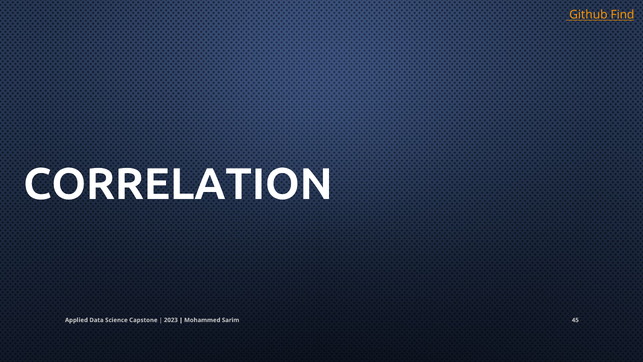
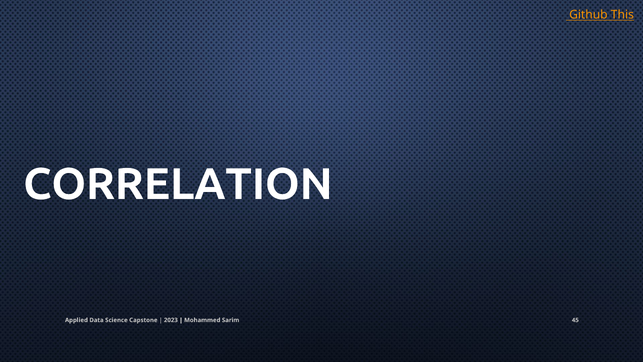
Find: Find -> This (622, 15)
